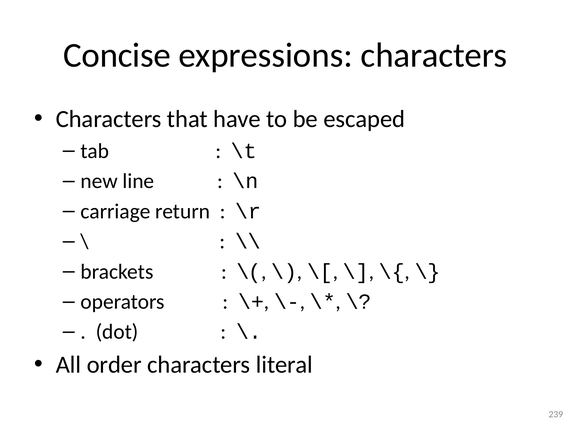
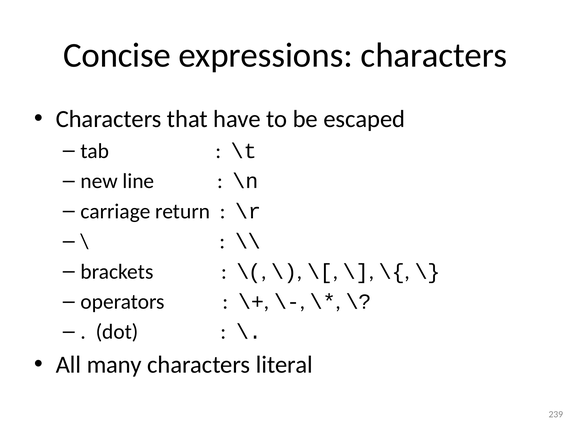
order: order -> many (114, 365)
